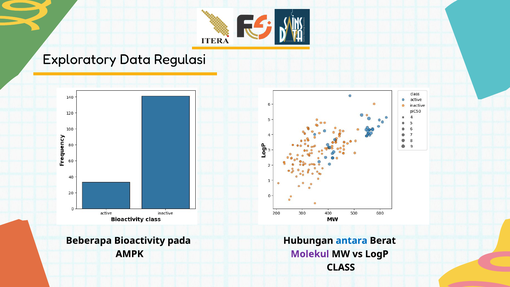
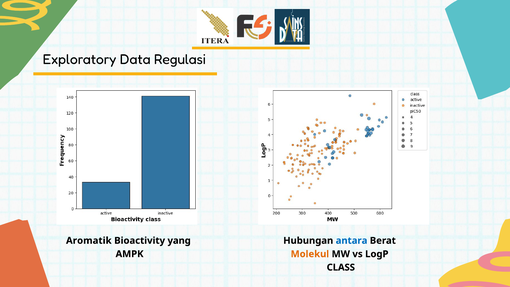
Beberapa: Beberapa -> Aromatik (89, 241)
pada: pada -> yang (179, 241)
Molekul colour: purple -> orange (310, 254)
